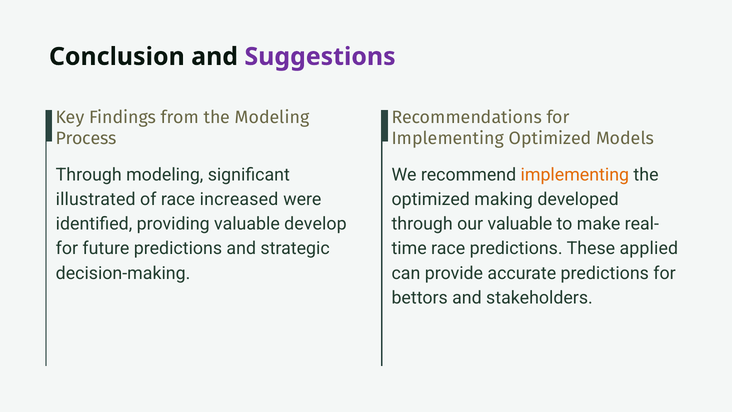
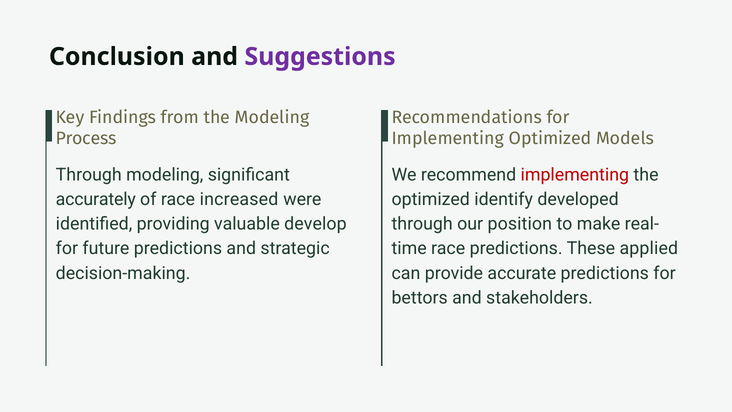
implementing colour: orange -> red (575, 175)
illustrated: illustrated -> accurately (96, 199)
making: making -> identify (504, 199)
our valuable: valuable -> position (520, 224)
